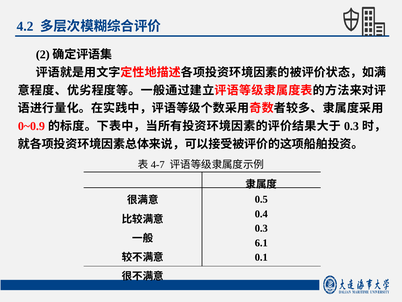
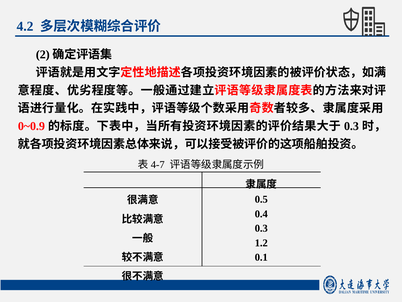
6.1: 6.1 -> 1.2 (261, 242)
